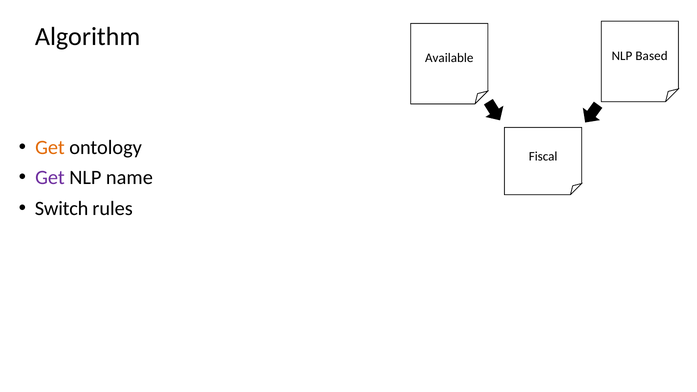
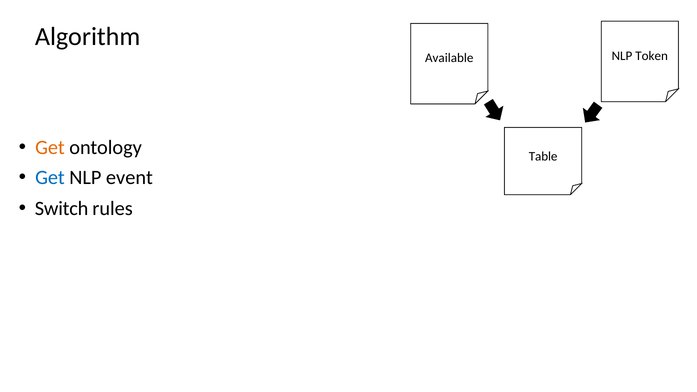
Based: Based -> Token (652, 56)
Fiscal: Fiscal -> Table (543, 156)
Get colour: purple -> blue (50, 178)
name: name -> event (129, 178)
